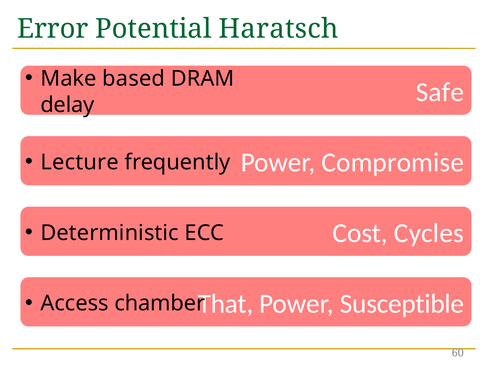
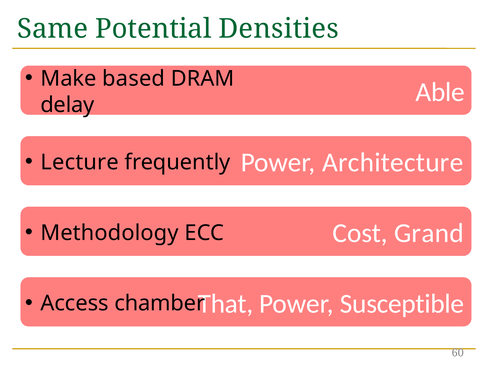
Error: Error -> Same (53, 29)
Haratsch: Haratsch -> Densities (279, 29)
Safe: Safe -> Able (440, 92)
Compromise: Compromise -> Architecture (393, 163)
Deterministic: Deterministic -> Methodology (110, 233)
Cycles: Cycles -> Grand (429, 233)
